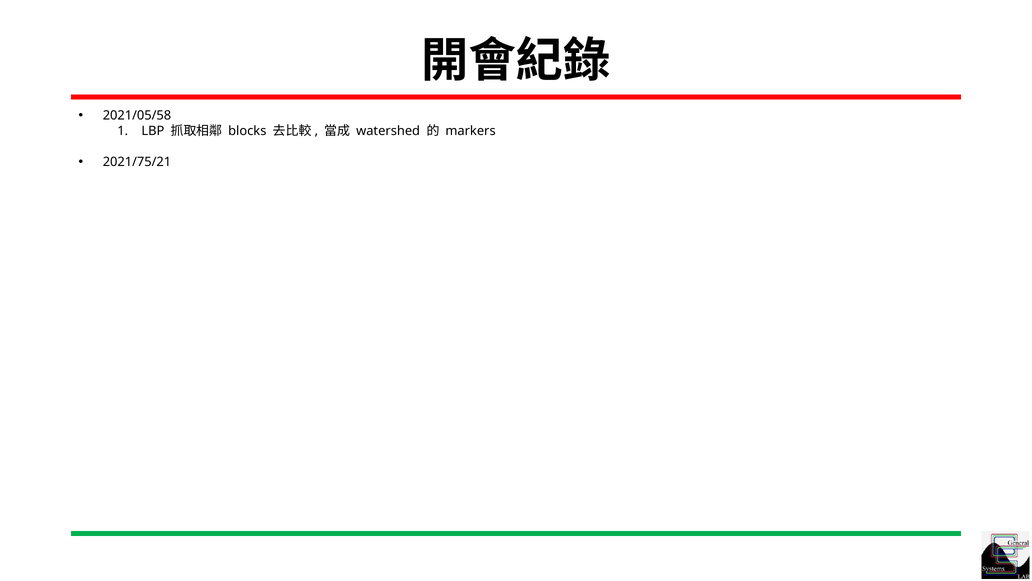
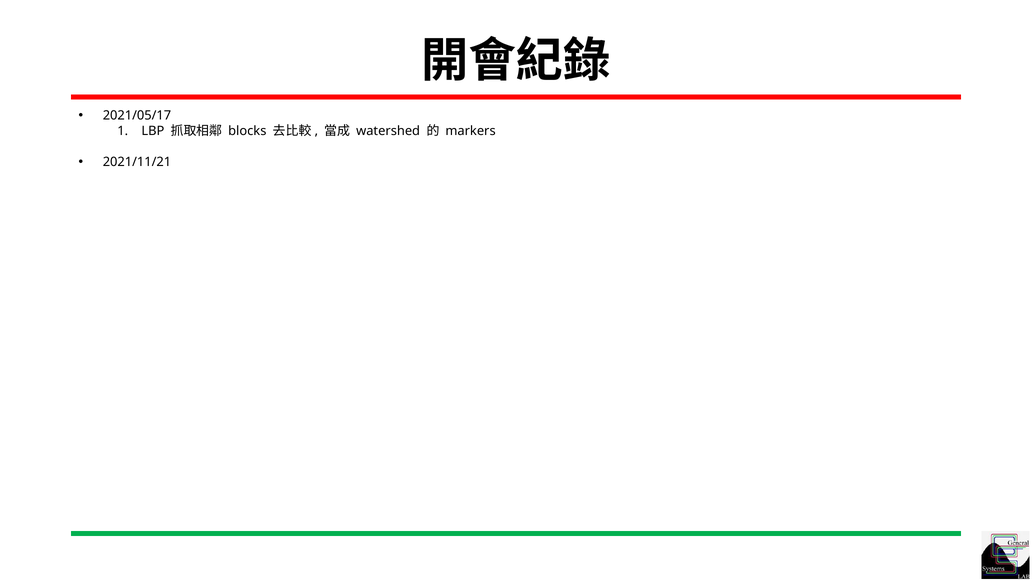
2021/05/58: 2021/05/58 -> 2021/05/17 (137, 115)
2021/75/21: 2021/75/21 -> 2021/11/21 (137, 162)
